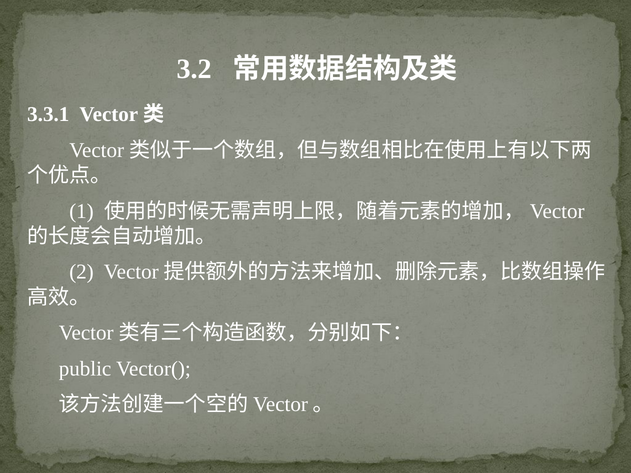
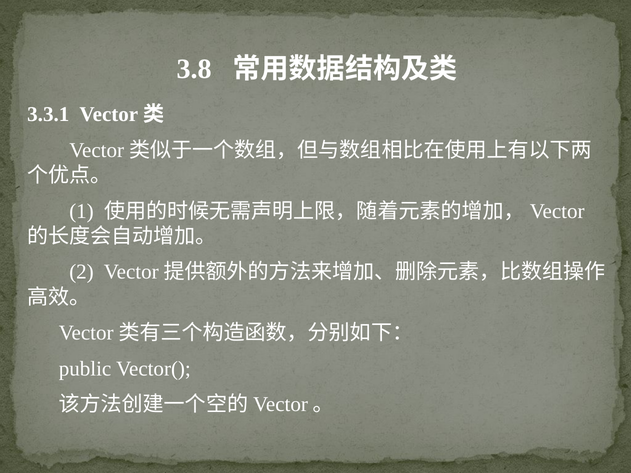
3.2: 3.2 -> 3.8 (194, 69)
